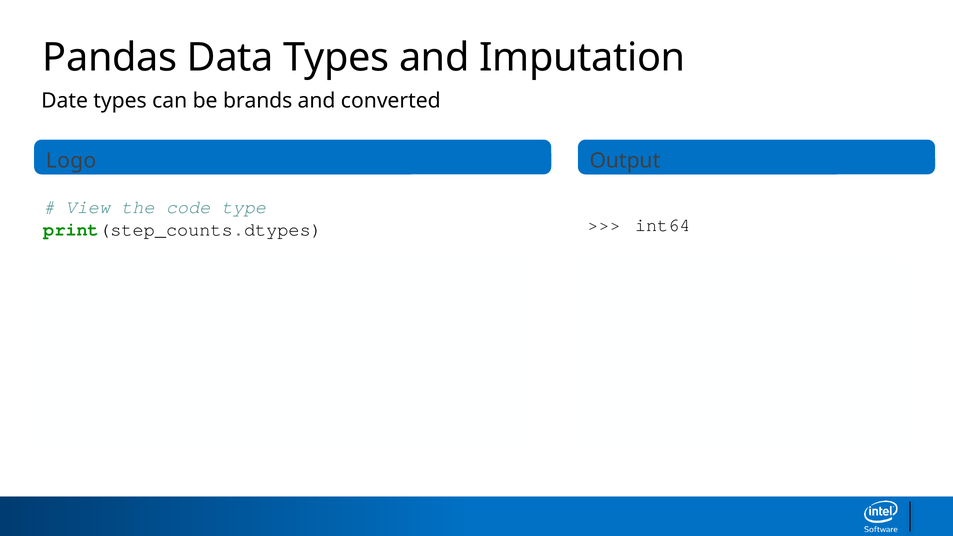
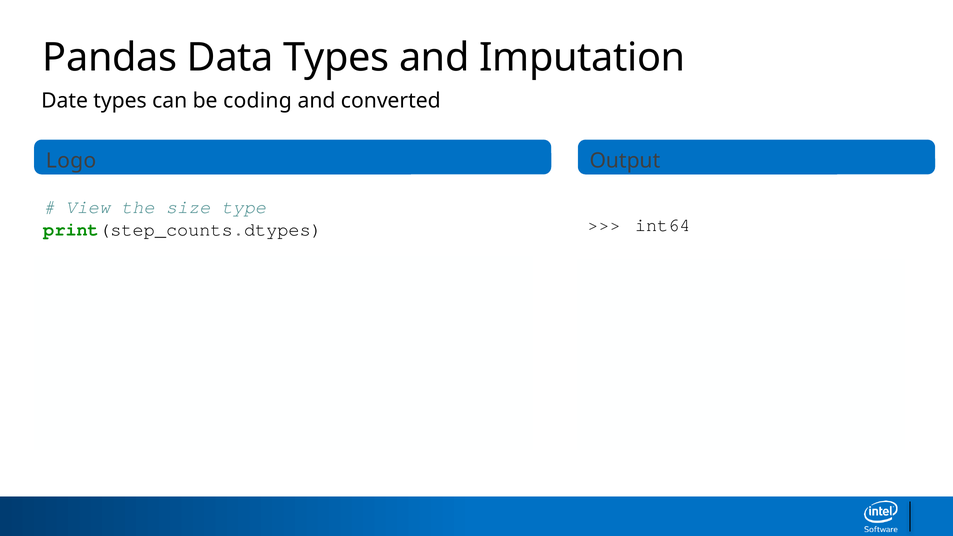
brands: brands -> coding (257, 101)
code: code -> size (188, 207)
